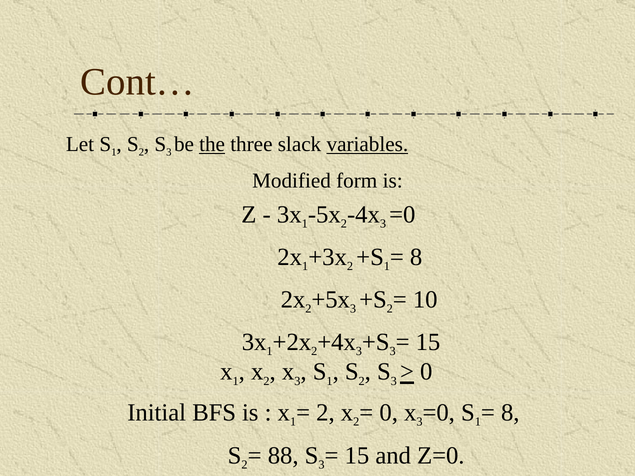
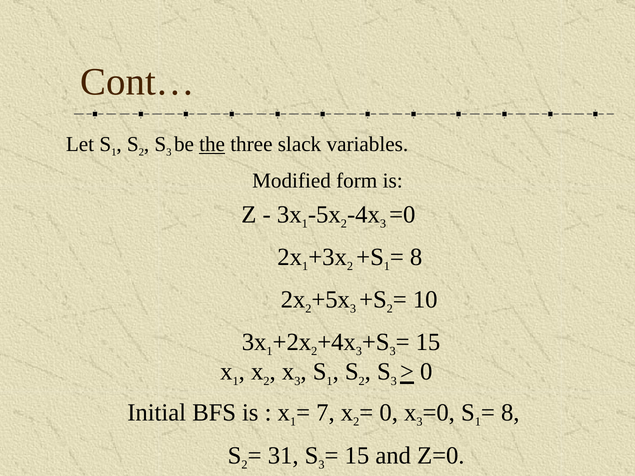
variables underline: present -> none (367, 144)
2: 2 -> 7 (325, 413)
88: 88 -> 31 (283, 456)
